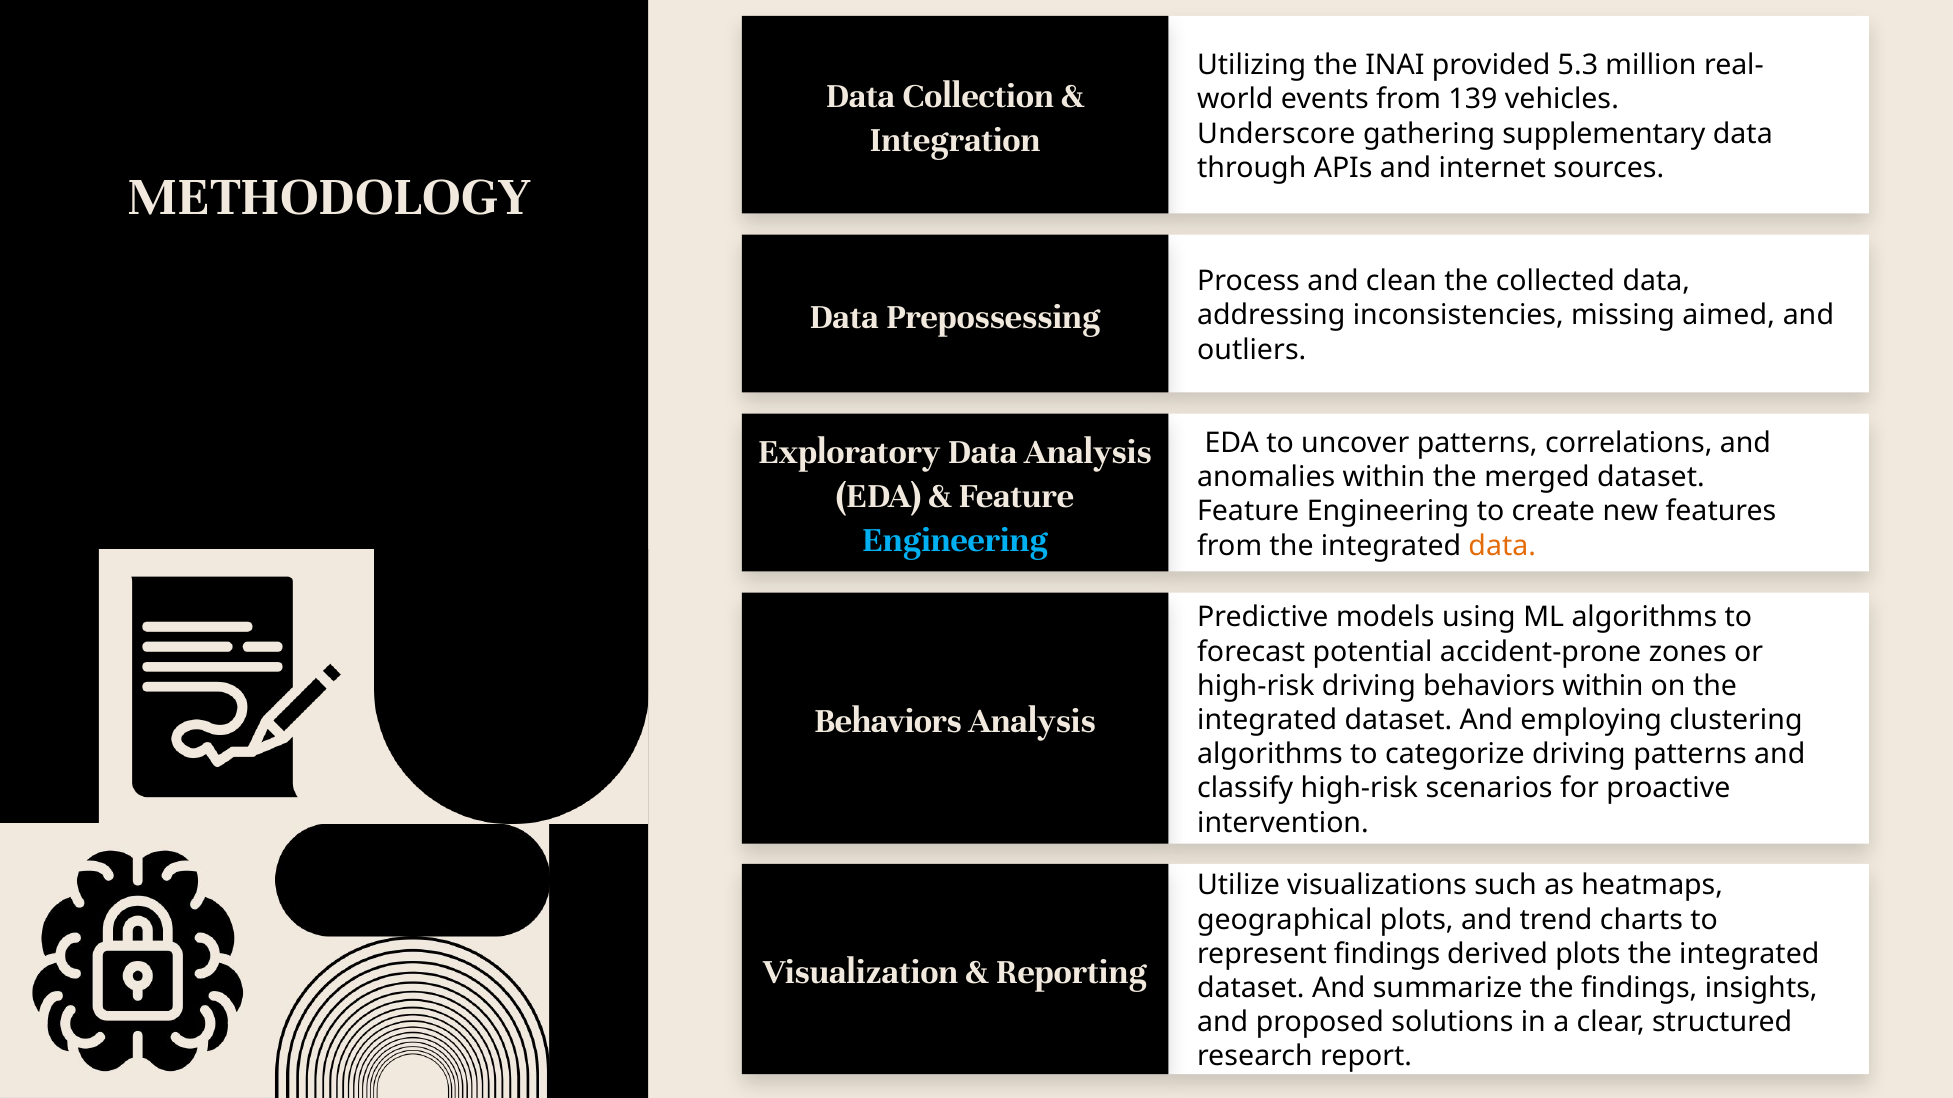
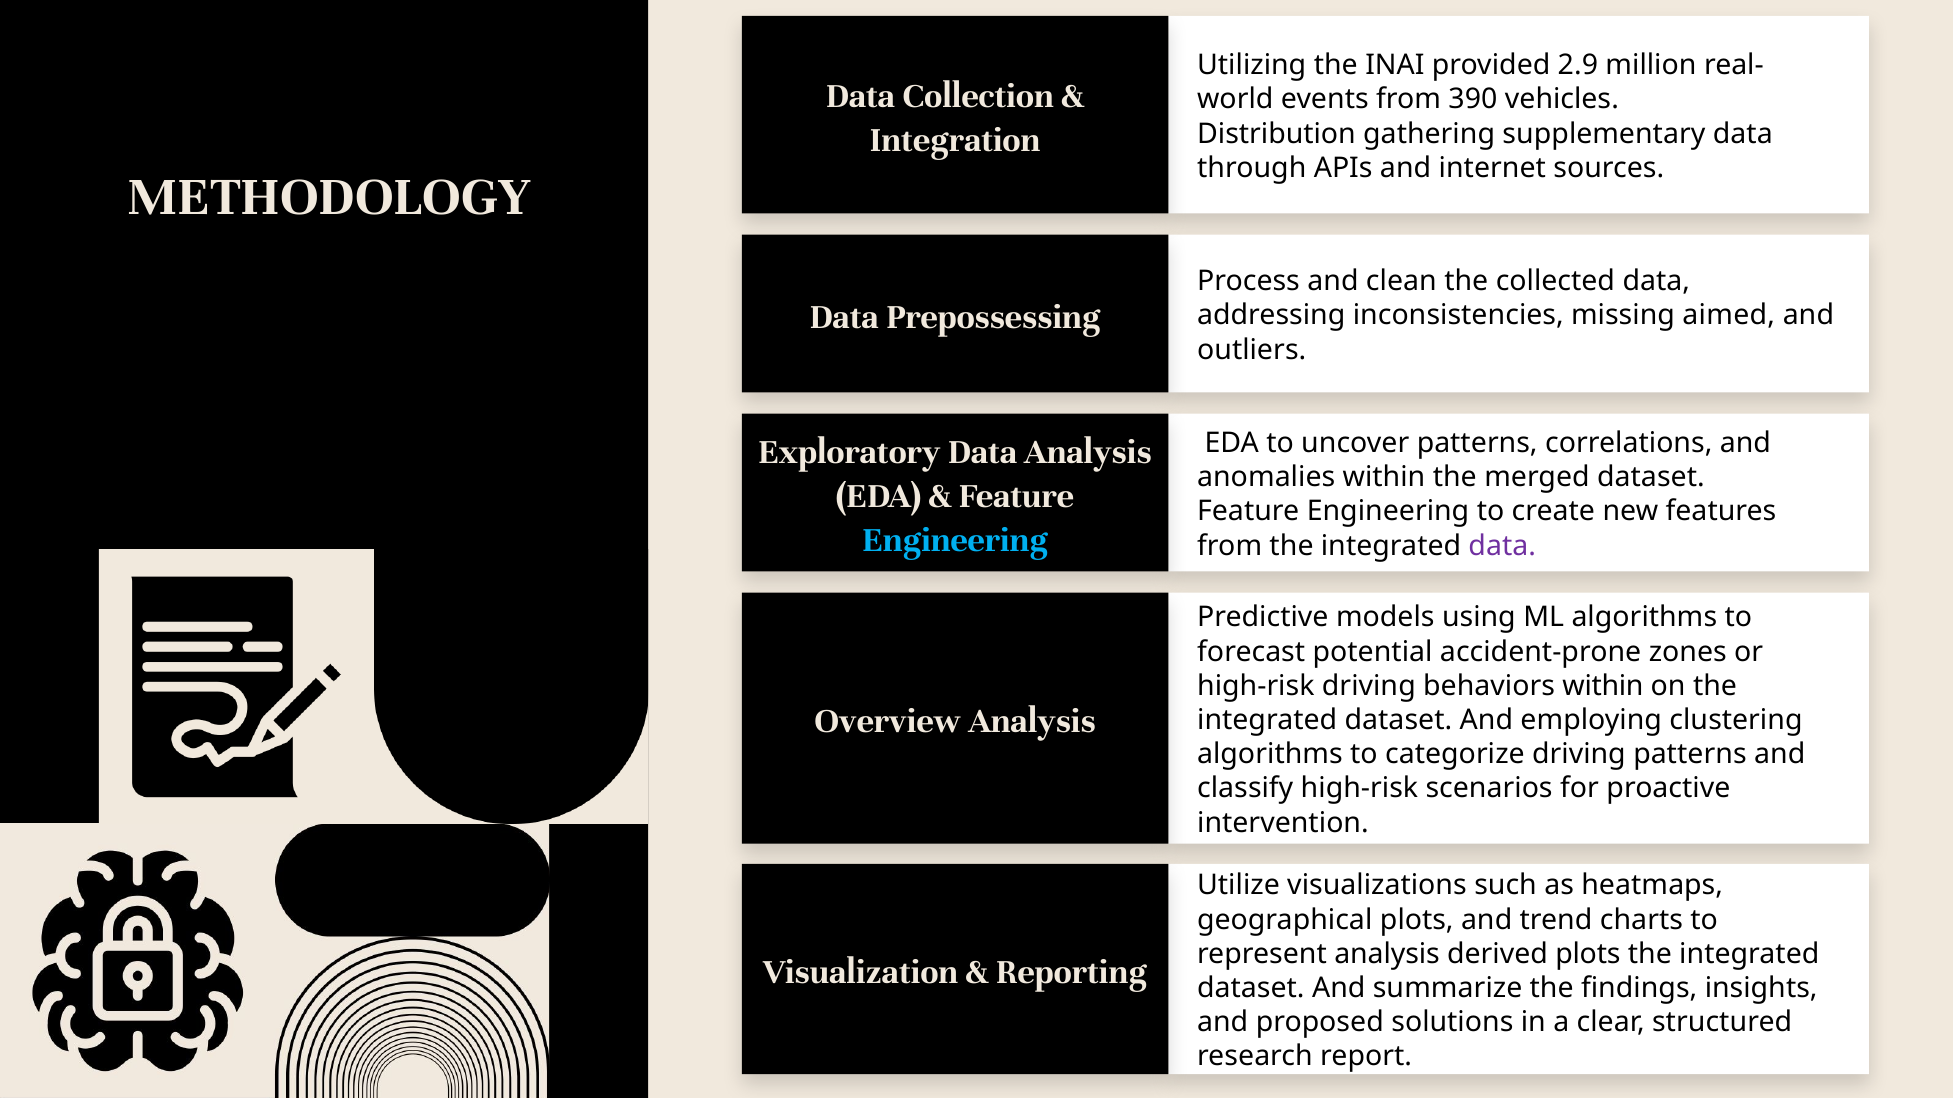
5.3: 5.3 -> 2.9 (1578, 65)
139: 139 -> 390 (1473, 100)
Underscore: Underscore -> Distribution (1276, 134)
data colour: orange -> purple (1502, 546)
Behaviors: Behaviors -> Overview (888, 721)
represent findings: findings -> analysis (1387, 954)
